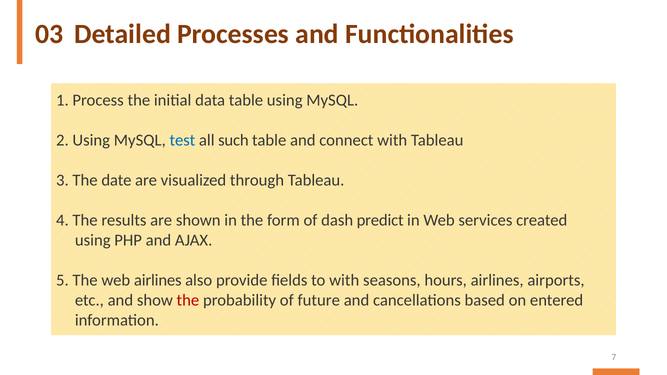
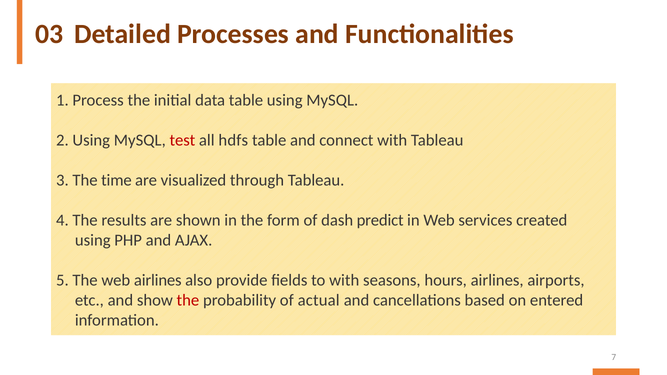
test colour: blue -> red (182, 140)
such: such -> hdfs (233, 140)
date: date -> time (116, 180)
future: future -> actual (319, 301)
